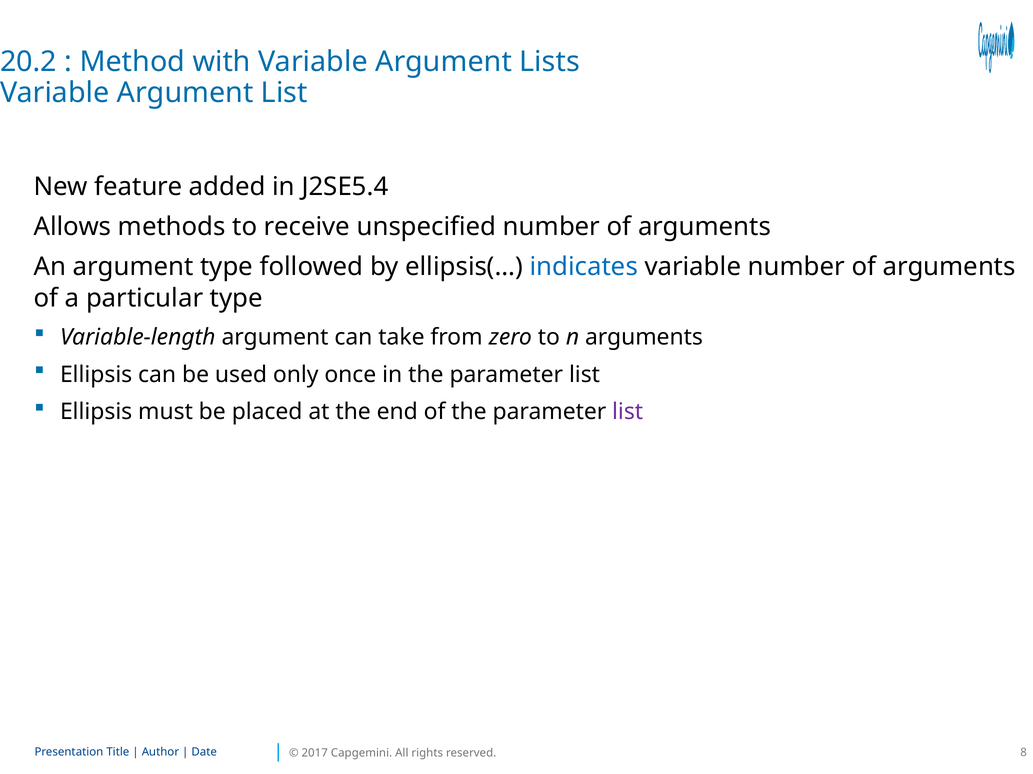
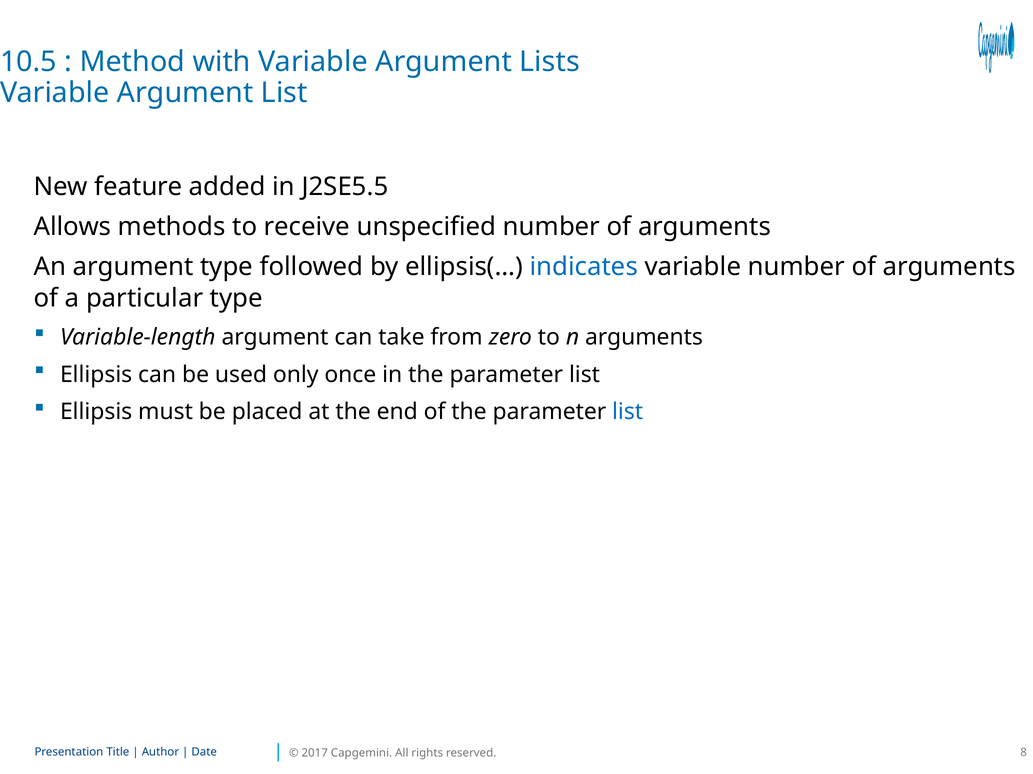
20.2: 20.2 -> 10.5 (28, 62)
J2SE5.4: J2SE5.4 -> J2SE5.5 (345, 187)
list colour: purple -> blue (628, 412)
